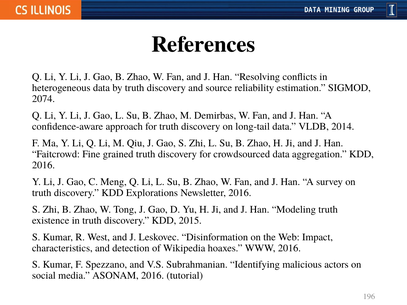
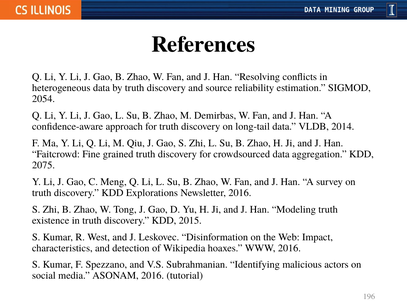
2074: 2074 -> 2054 (43, 99)
2016: 2016 -> 2075 (43, 165)
